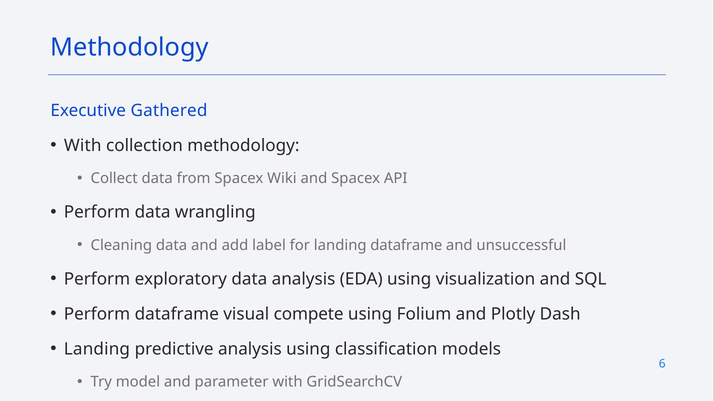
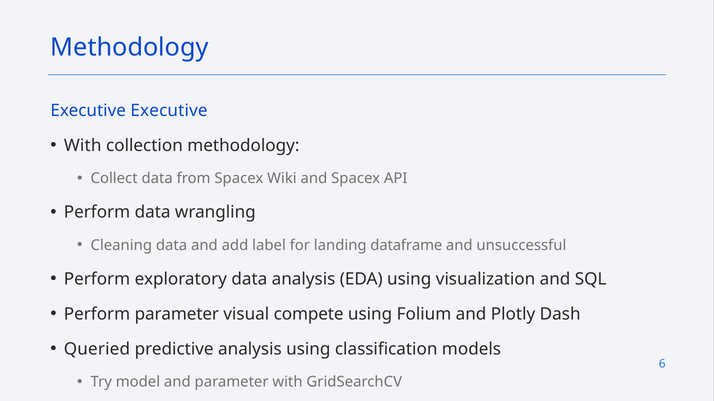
Executive Gathered: Gathered -> Executive (169, 111)
Perform dataframe: dataframe -> parameter (177, 315)
Landing: Landing -> Queried (97, 350)
